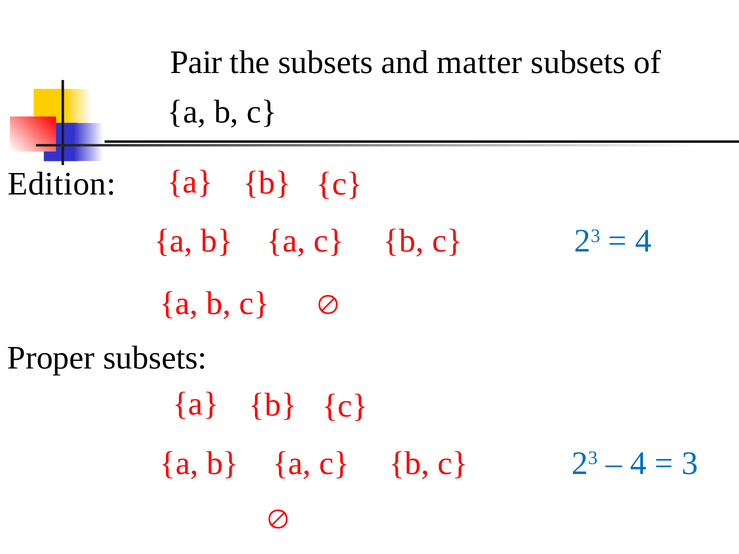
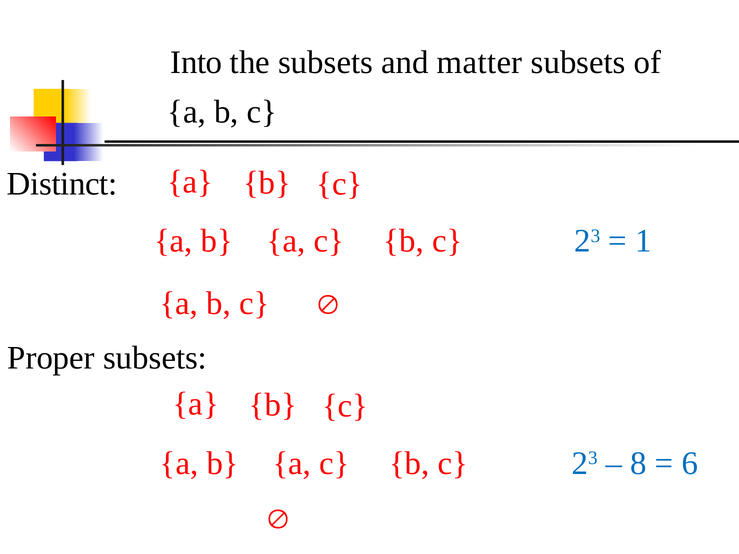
Pair: Pair -> Into (196, 63)
Edition: Edition -> Distinct (62, 184)
4: 4 -> 1 (643, 241)
4: 4 -> 8 (639, 463)
3: 3 -> 6 (690, 463)
